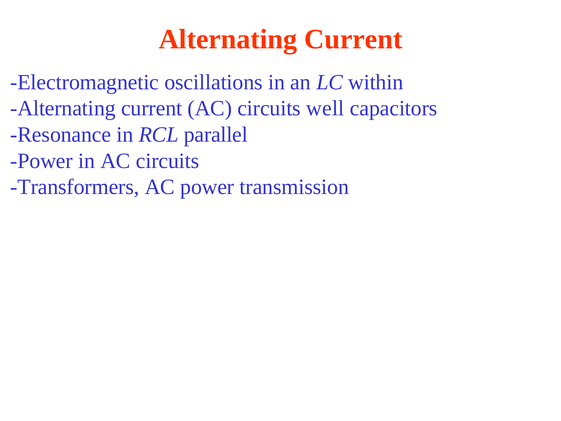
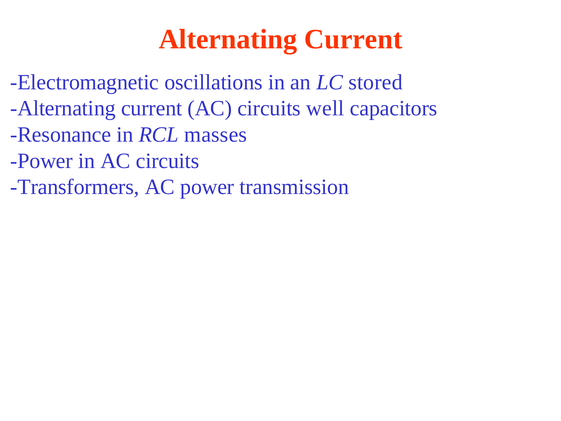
within: within -> stored (376, 82)
parallel: parallel -> masses (216, 135)
